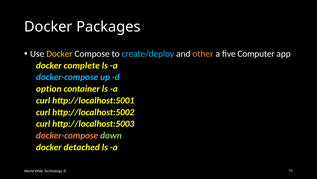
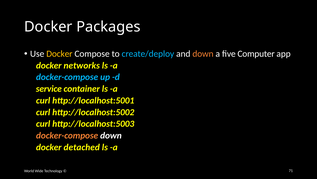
and other: other -> down (203, 54)
complete: complete -> networks (82, 65)
option: option -> service (49, 88)
down colour: light green -> white (111, 135)
